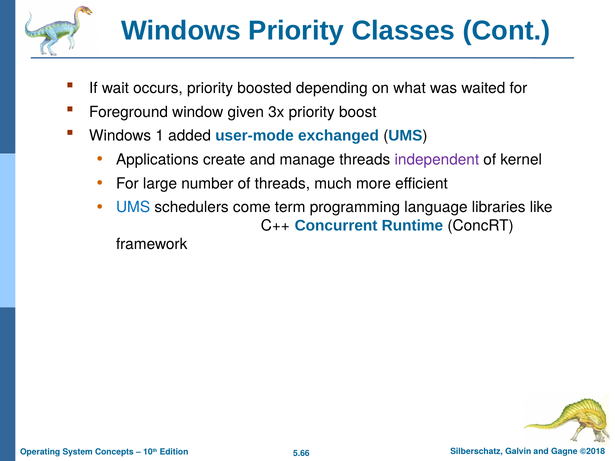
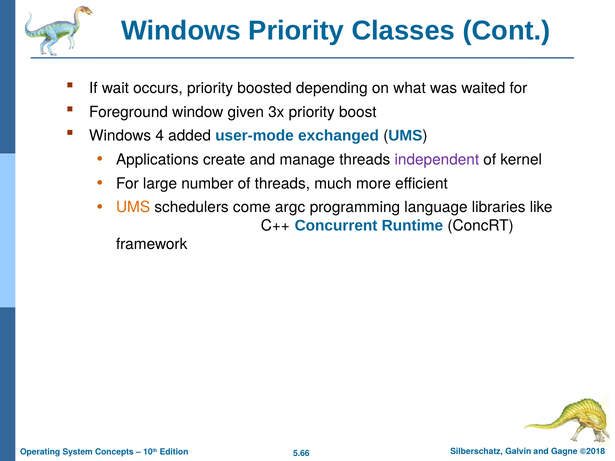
1: 1 -> 4 (160, 136)
UMS colour: blue -> orange (133, 207)
term: term -> argc (290, 207)
